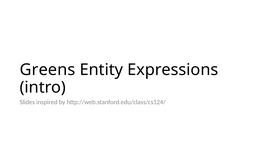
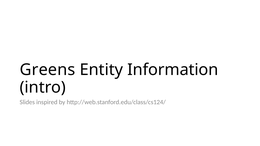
Expressions: Expressions -> Information (173, 70)
